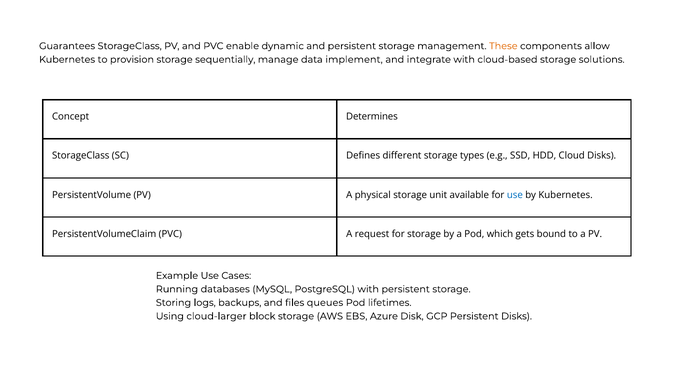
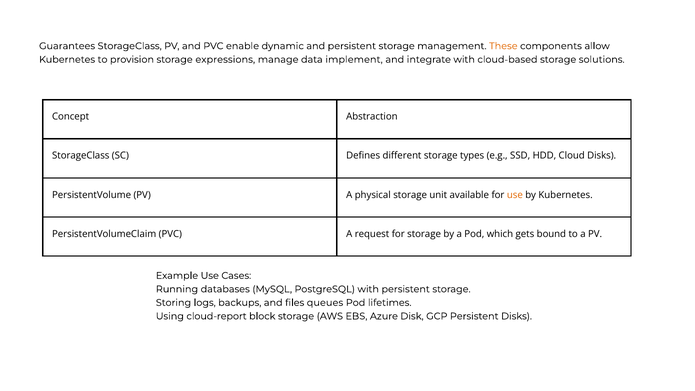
sequentially: sequentially -> expressions (225, 60)
Determines: Determines -> Abstraction (372, 117)
use colour: blue -> orange (515, 195)
cloud-larger: cloud-larger -> cloud-report (217, 316)
